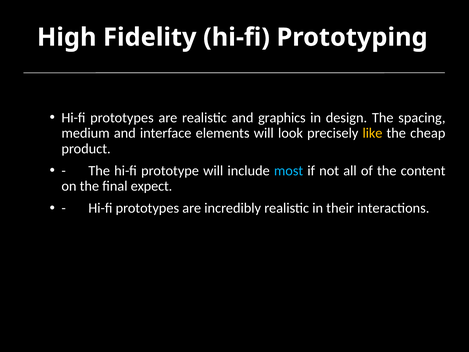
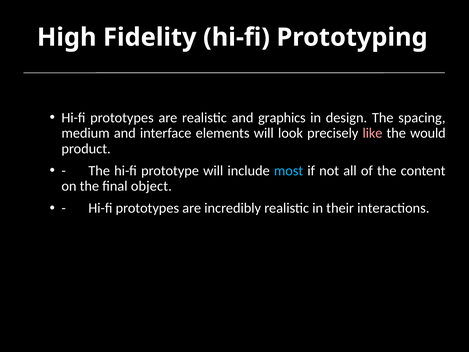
like colour: yellow -> pink (372, 133)
cheap: cheap -> would (428, 133)
expect: expect -> object (151, 186)
